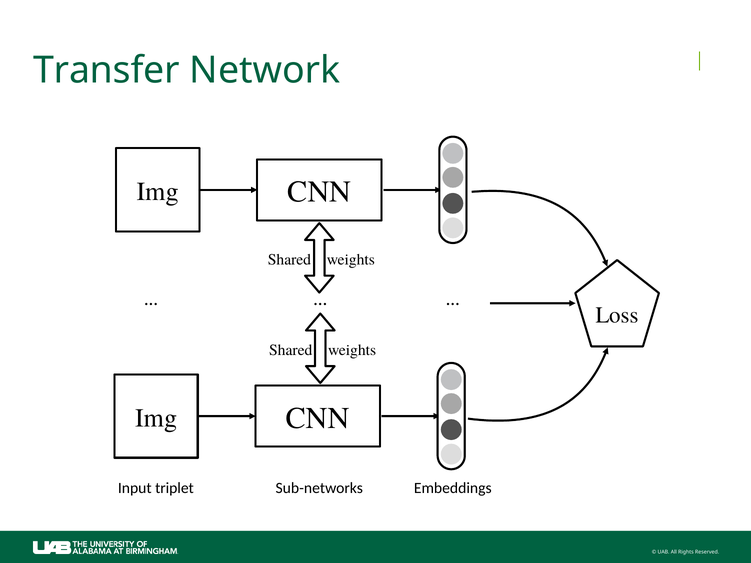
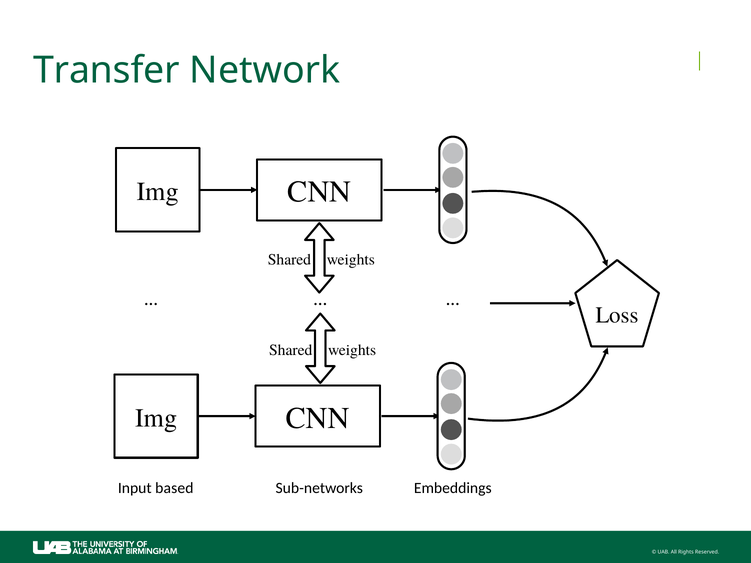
triplet: triplet -> based (174, 488)
